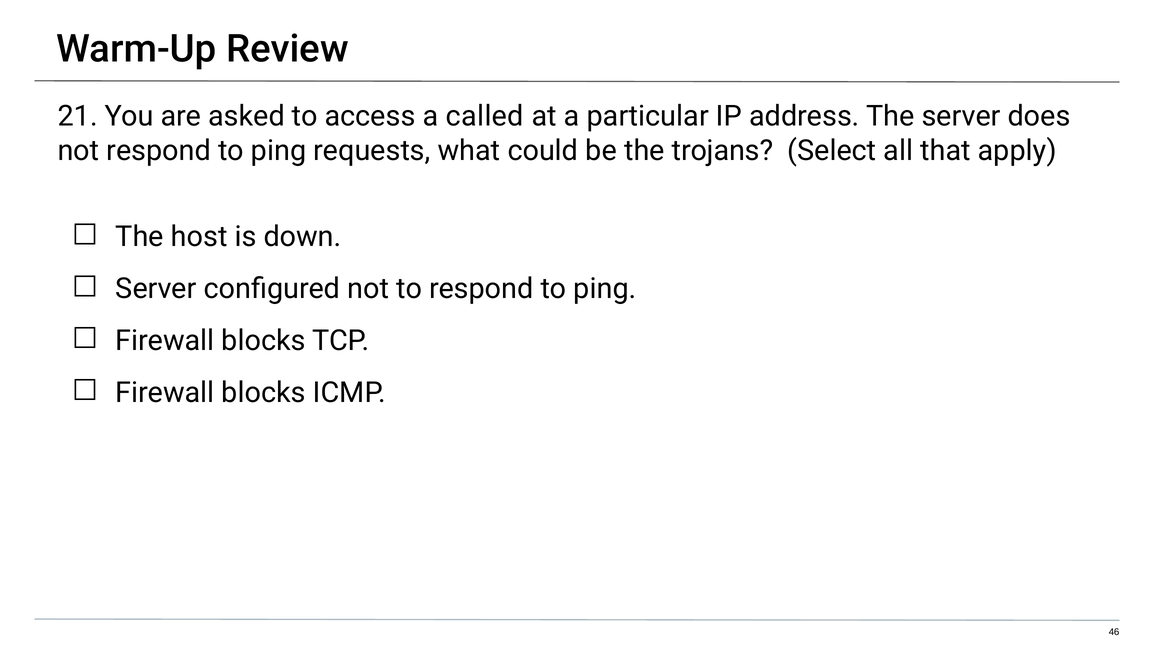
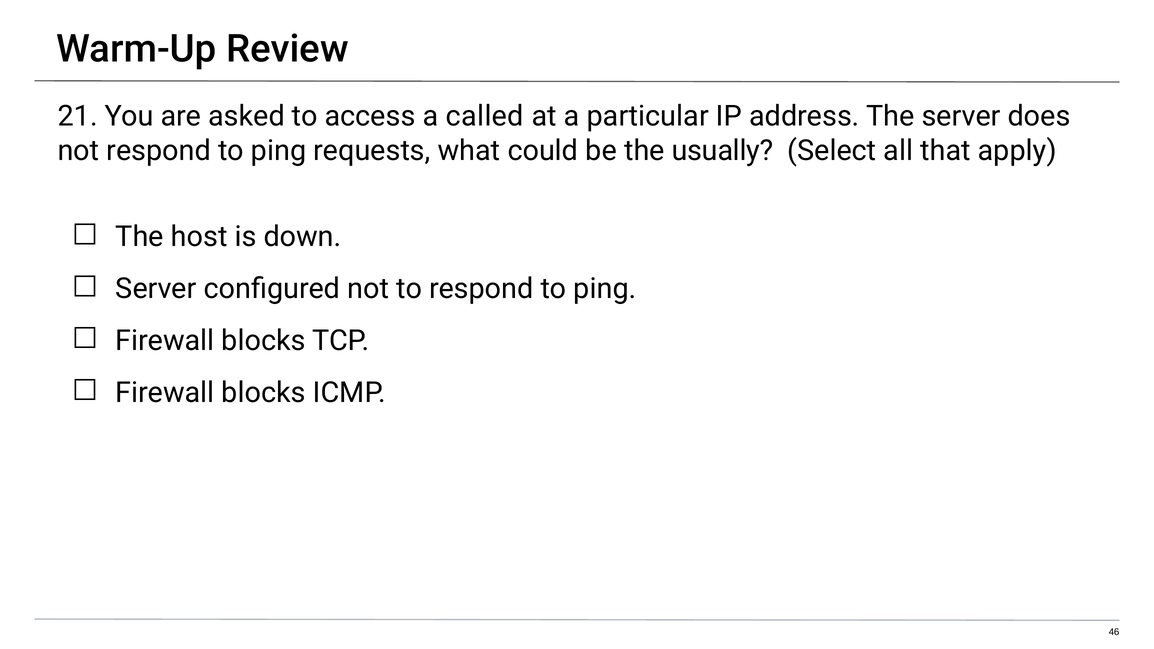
trojans: trojans -> usually (723, 151)
